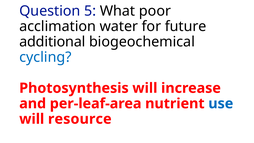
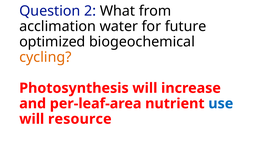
5: 5 -> 2 (90, 11)
poor: poor -> from (155, 11)
additional: additional -> optimized (52, 42)
cycling colour: blue -> orange (45, 57)
